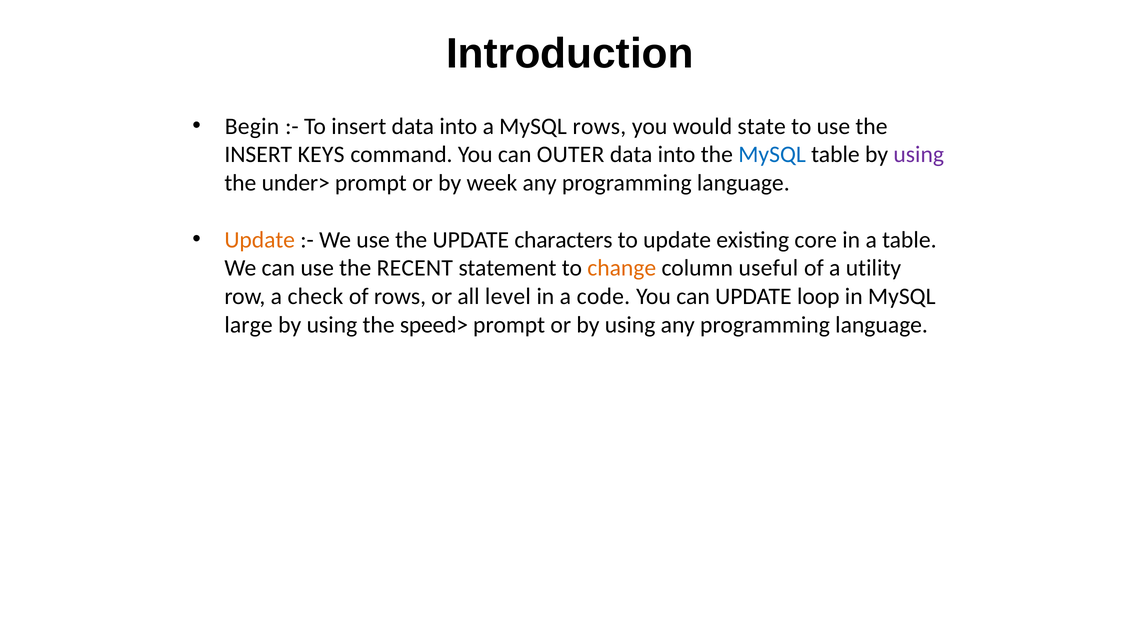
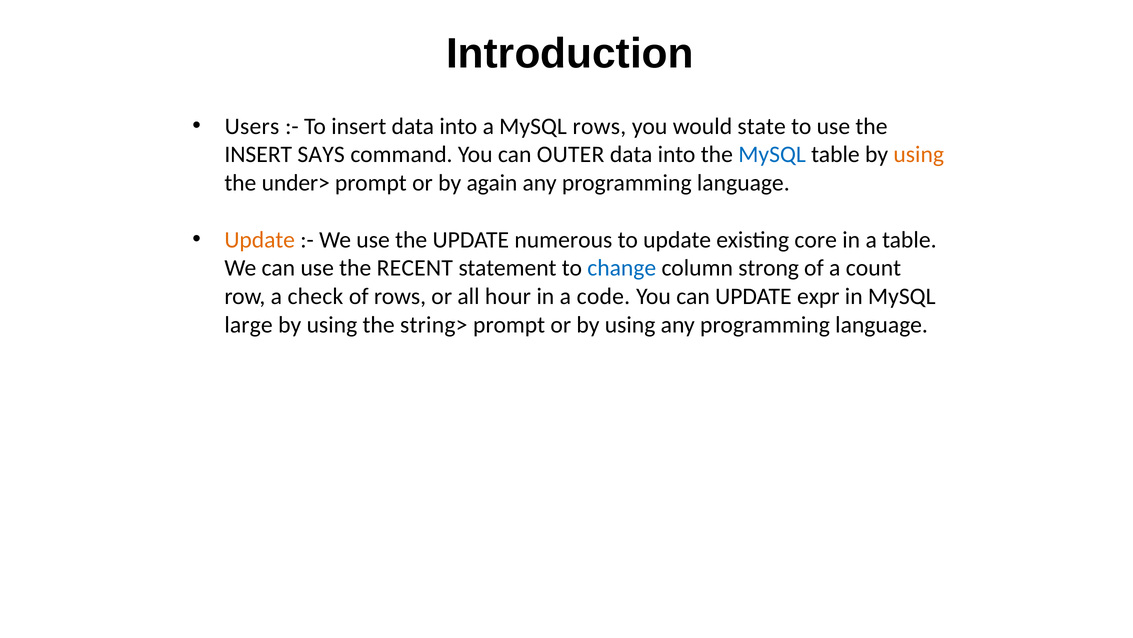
Begin: Begin -> Users (252, 126)
KEYS: KEYS -> SAYS (321, 155)
using colour: purple -> orange (919, 155)
week: week -> again (492, 183)
characters: characters -> numerous (563, 240)
change colour: orange -> blue (622, 268)
useful: useful -> strong (769, 268)
utility: utility -> count (873, 268)
level: level -> hour (508, 296)
loop: loop -> expr (818, 296)
speed>: speed> -> string> (434, 325)
